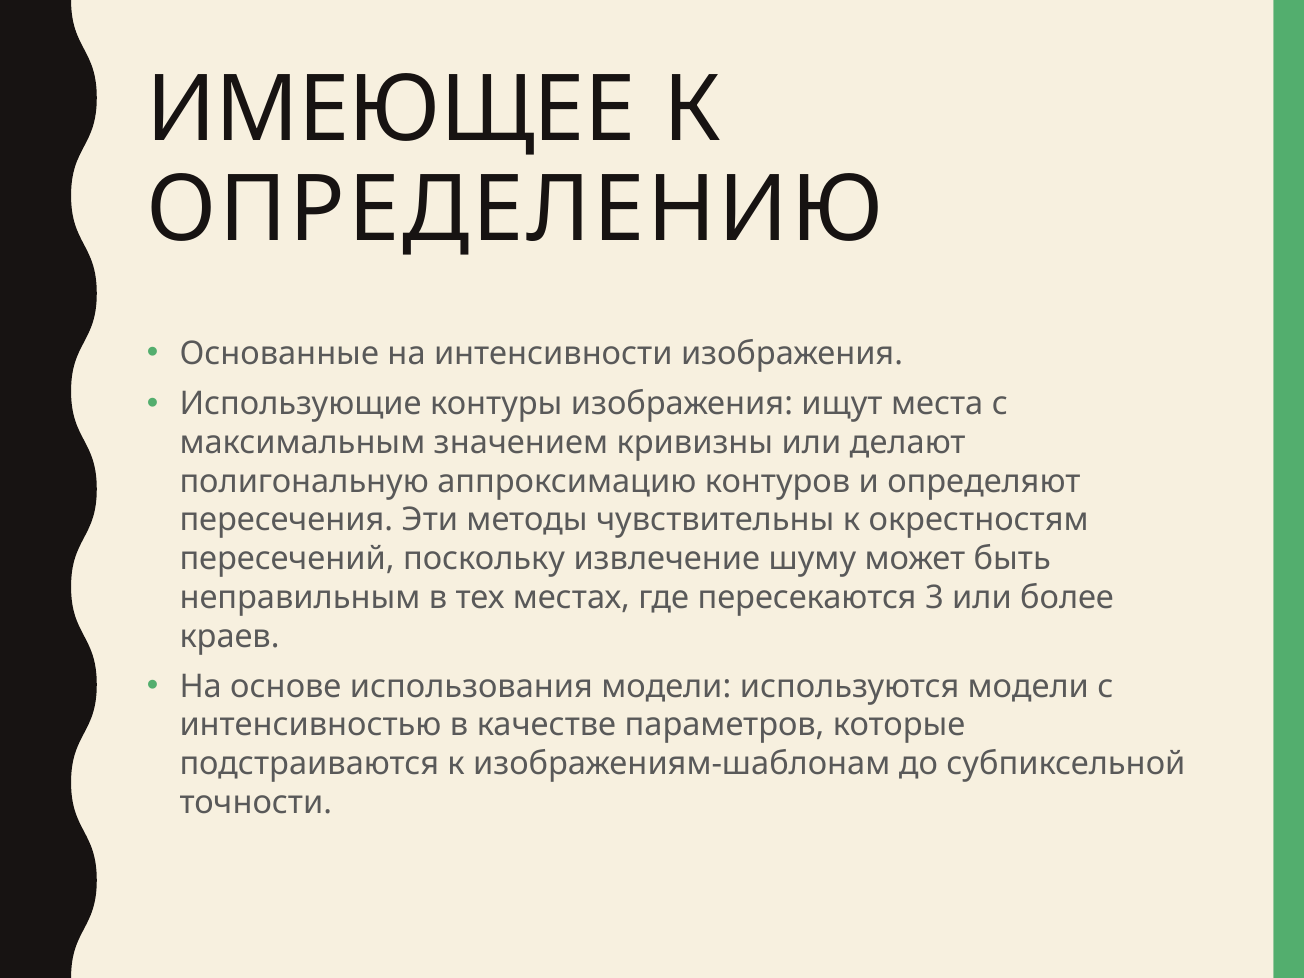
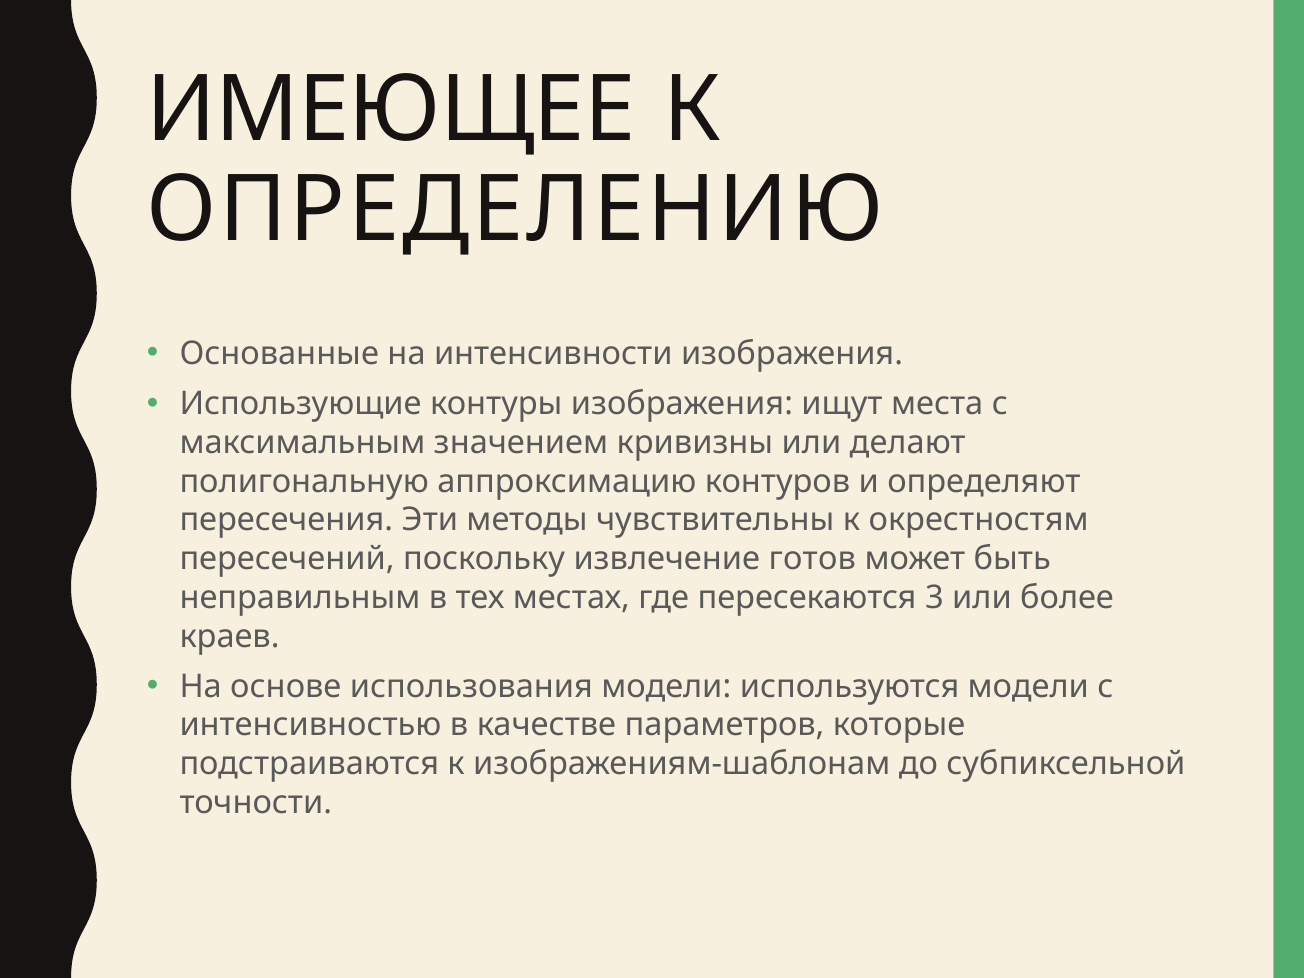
шуму: шуму -> готов (812, 559)
